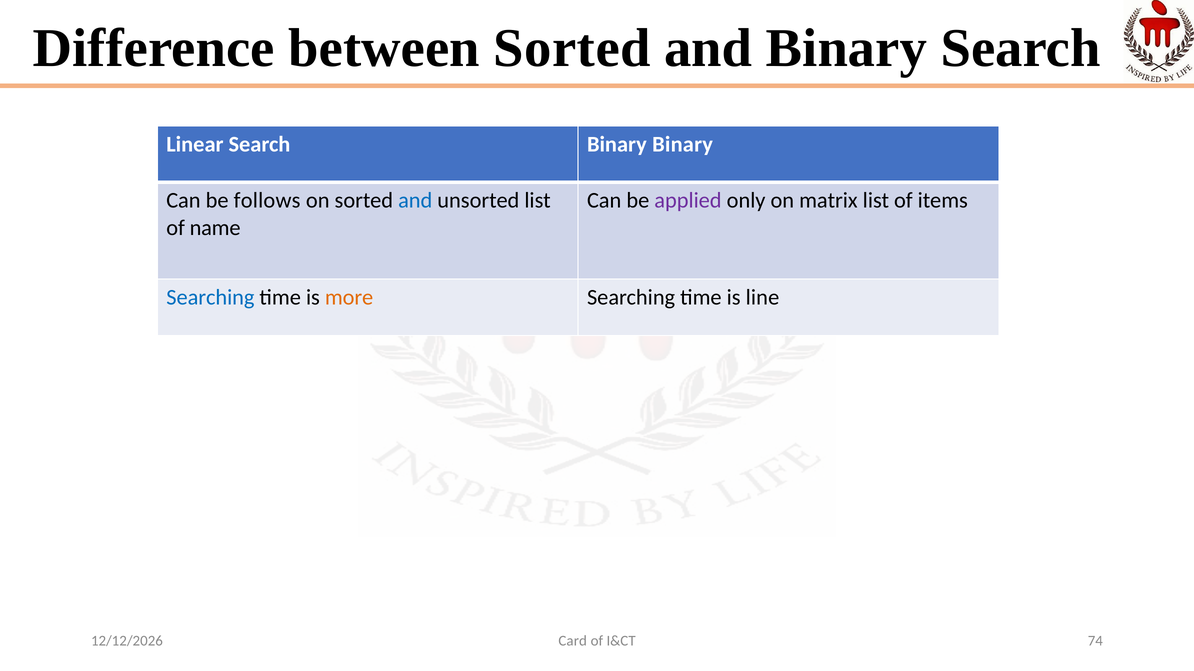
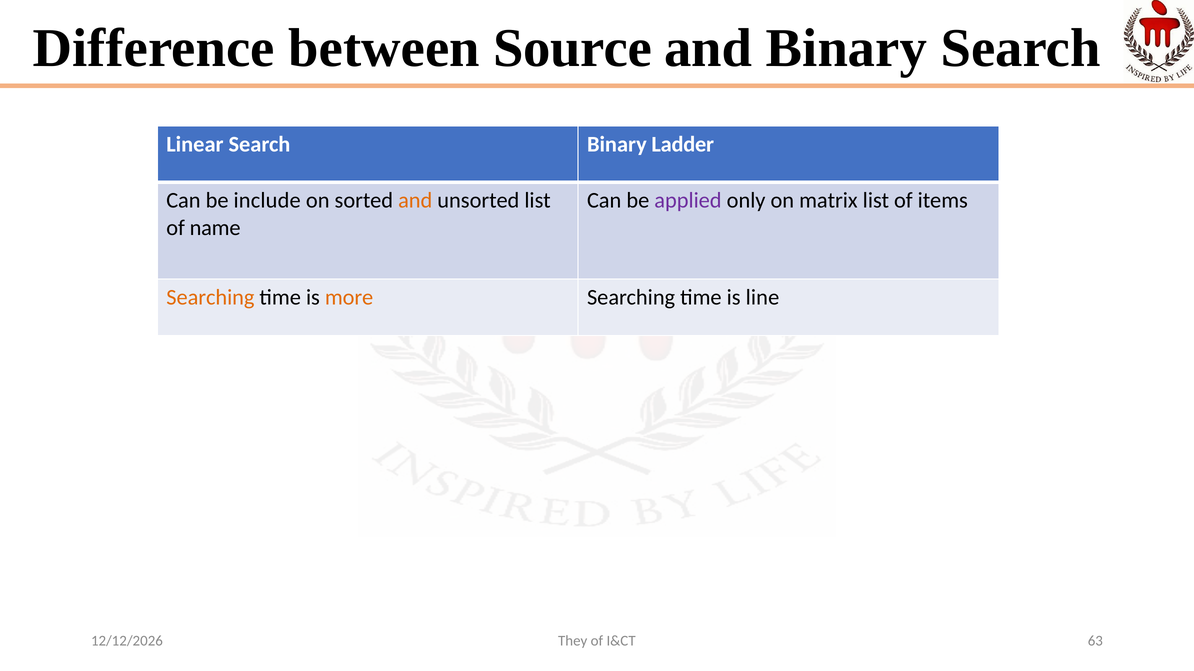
between Sorted: Sorted -> Source (573, 48)
Binary Binary: Binary -> Ladder (683, 144)
follows: follows -> include (267, 201)
and colour: blue -> orange (415, 201)
Searching colour: blue -> orange (210, 298)
Card: Card -> They (573, 641)
74: 74 -> 63 (1095, 641)
